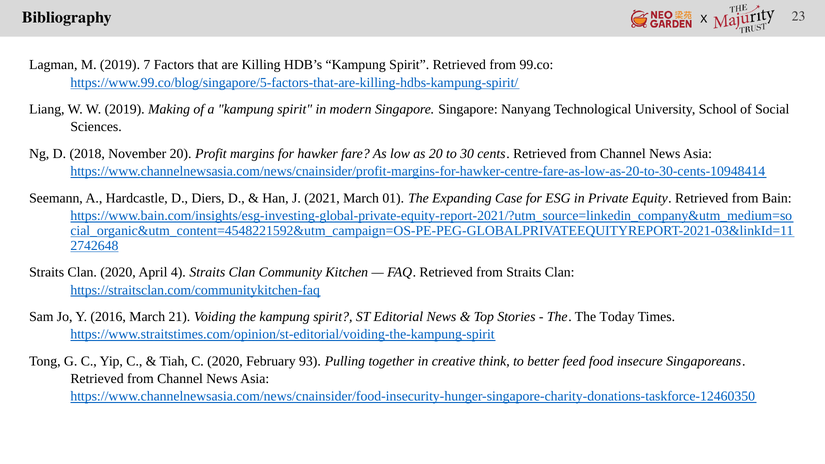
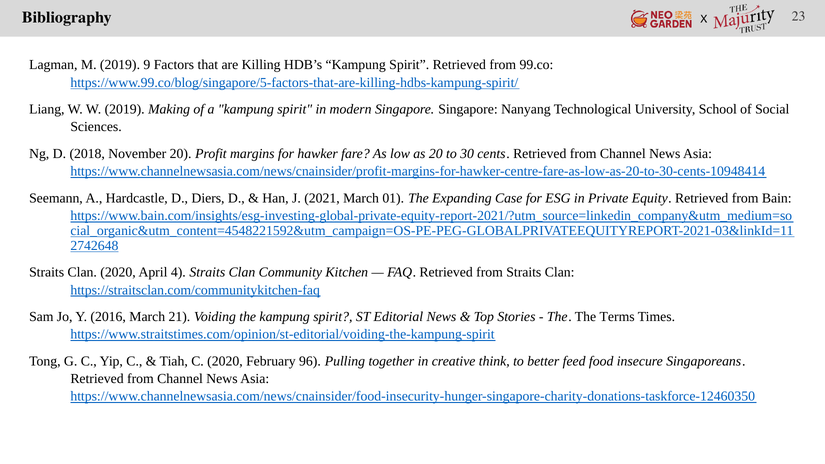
7: 7 -> 9 (147, 65)
Today: Today -> Terms (617, 317)
93: 93 -> 96 (310, 361)
